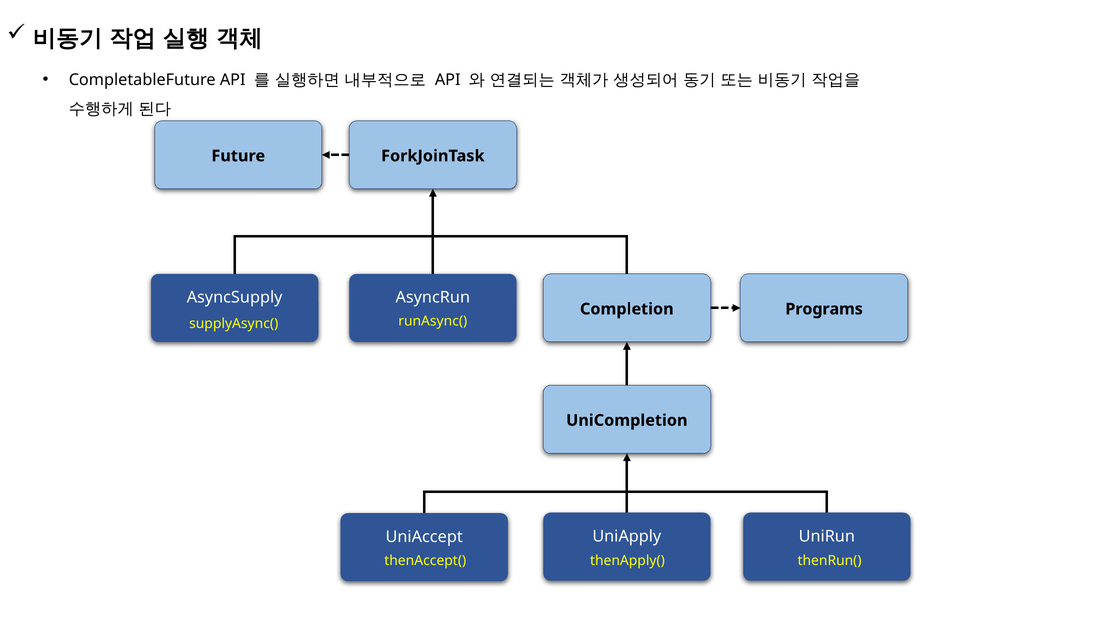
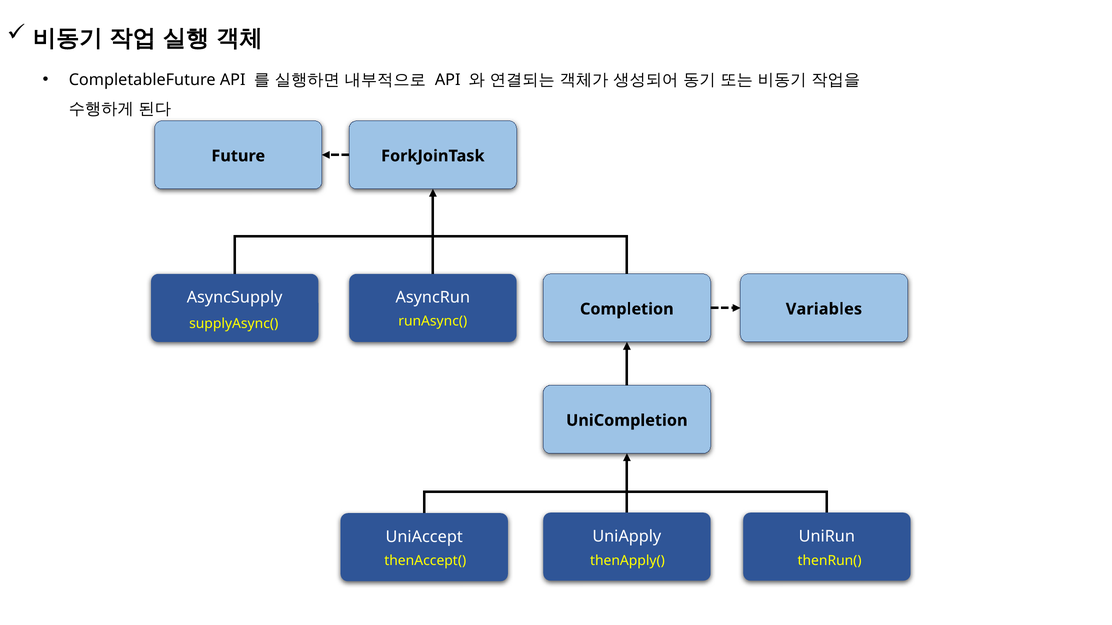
Programs: Programs -> Variables (824, 309)
